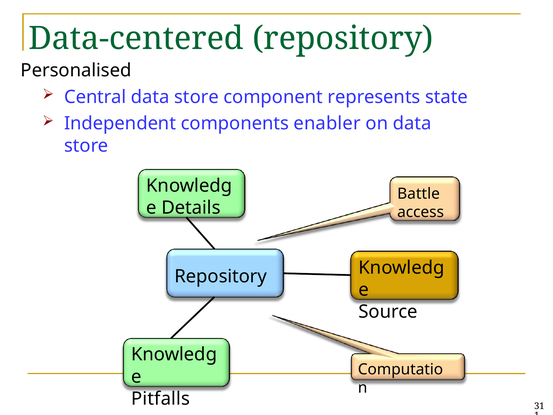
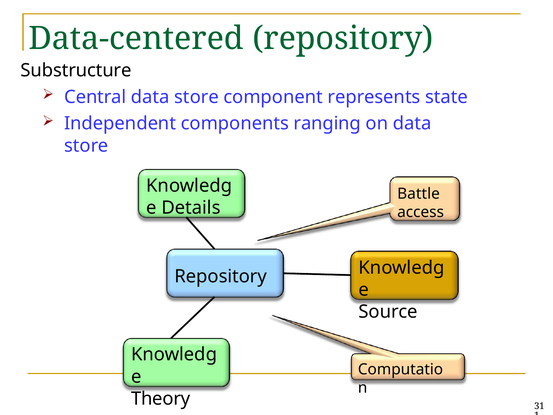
Personalised: Personalised -> Substructure (76, 70)
enabler: enabler -> ranging (327, 123)
Pitfalls: Pitfalls -> Theory (161, 399)
